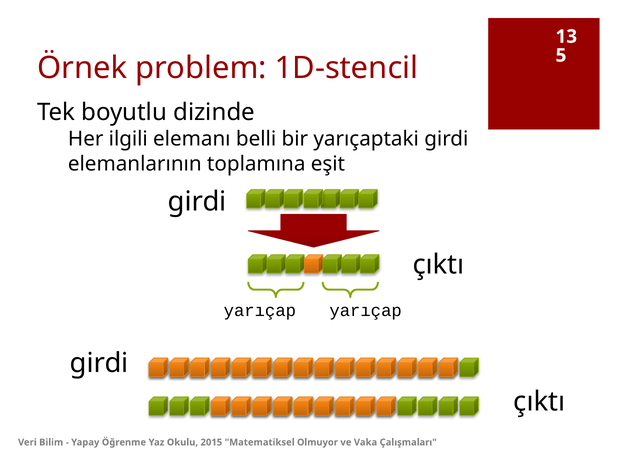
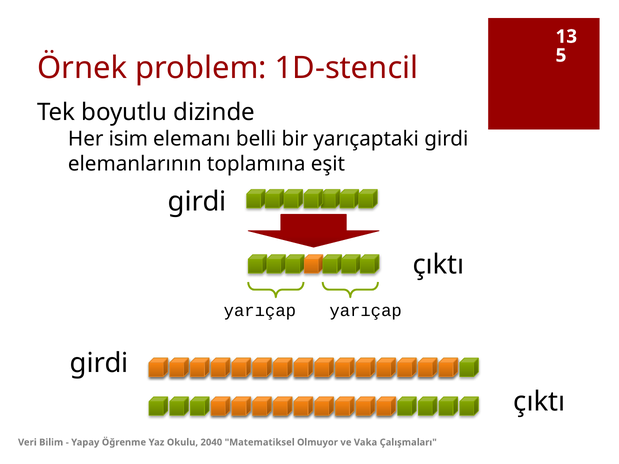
ilgili: ilgili -> isim (128, 139)
2015: 2015 -> 2040 (211, 443)
